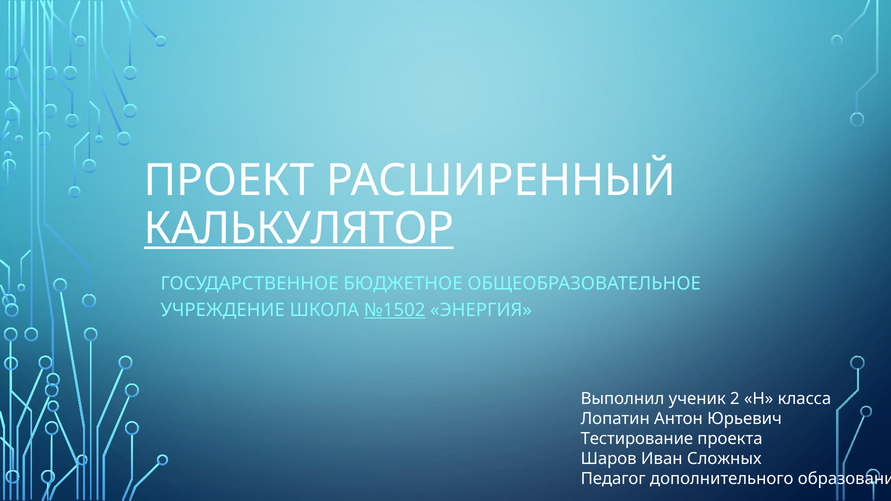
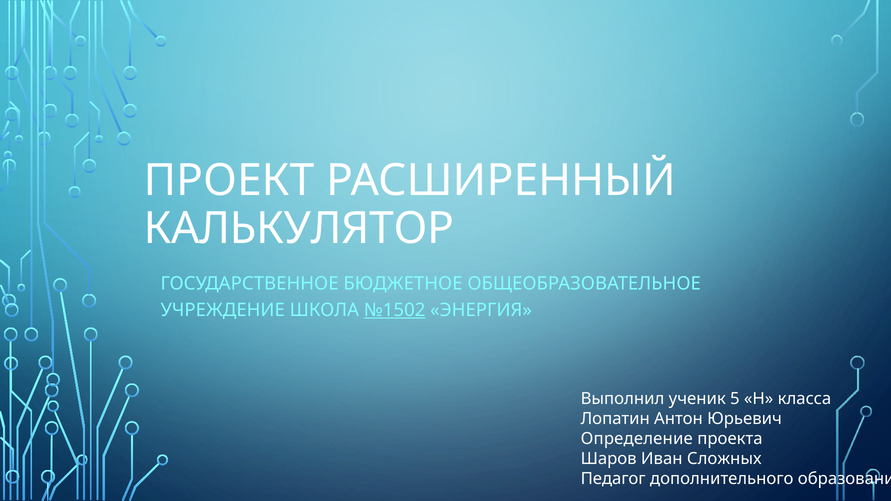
КАЛЬКУЛЯТОР underline: present -> none (299, 229)
2: 2 -> 5 (735, 399)
Тестирование: Тестирование -> Определение (637, 439)
